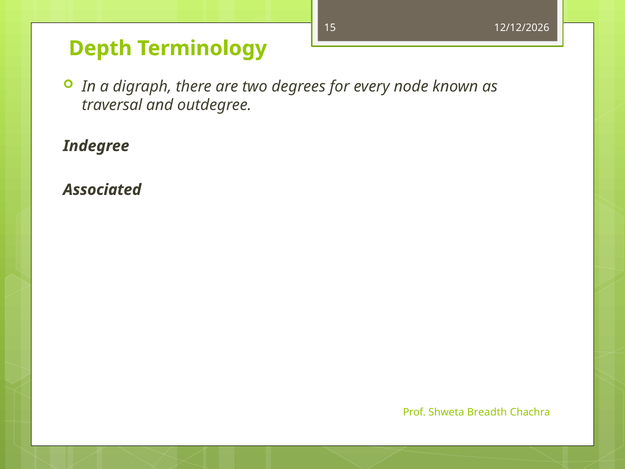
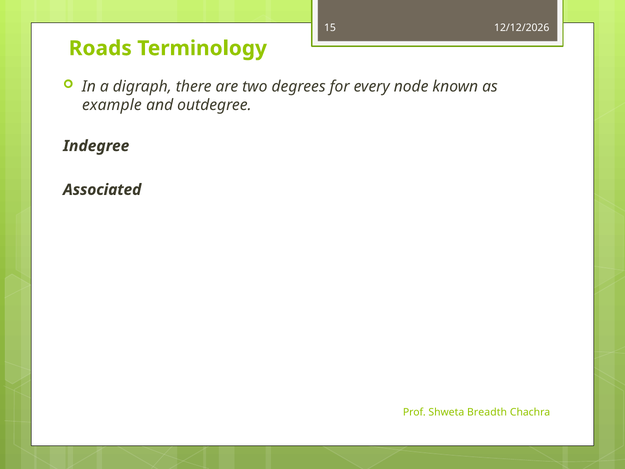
Depth: Depth -> Roads (100, 48)
traversal: traversal -> example (112, 105)
